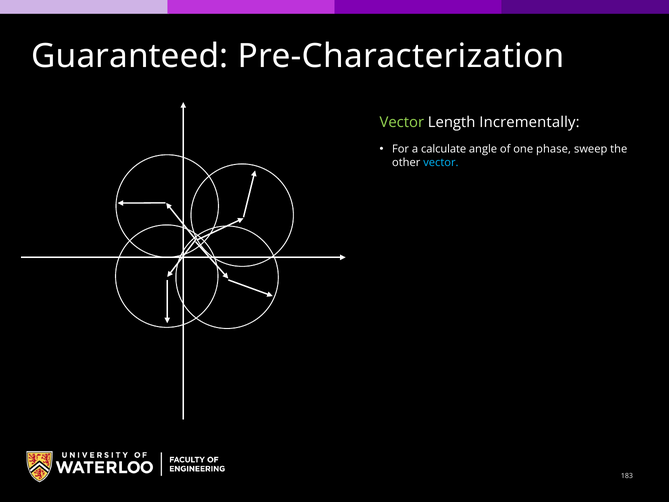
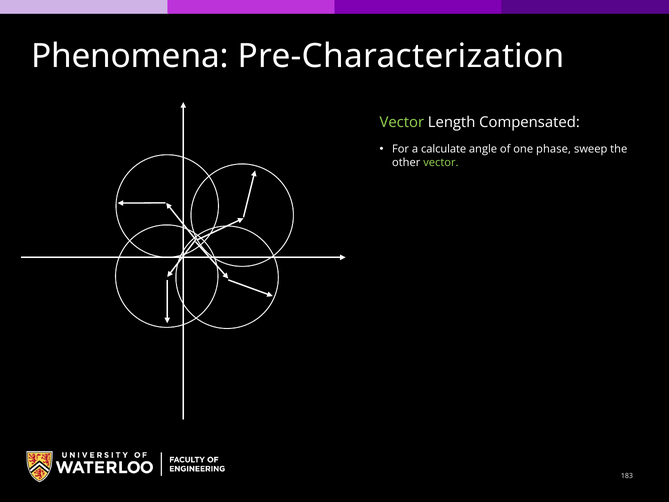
Guaranteed: Guaranteed -> Phenomena (130, 56)
Incrementally: Incrementally -> Compensated (530, 123)
vector colour: light blue -> light green (441, 162)
